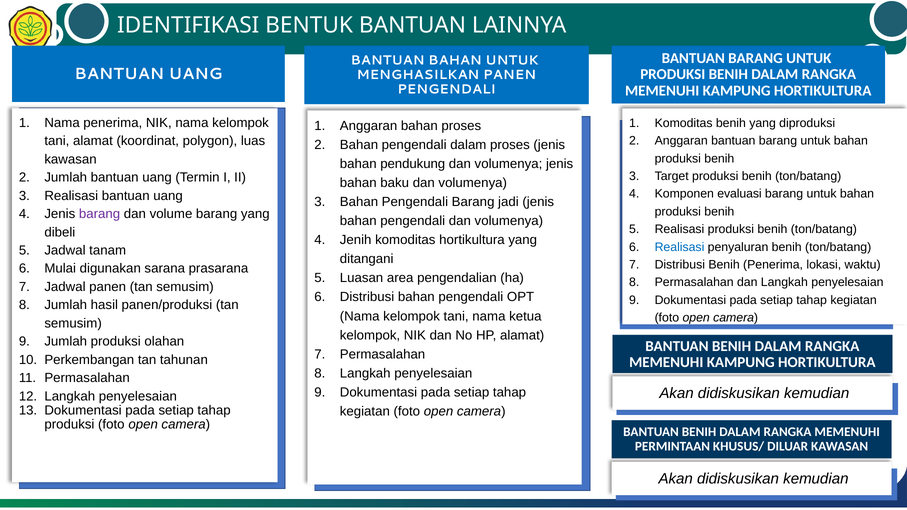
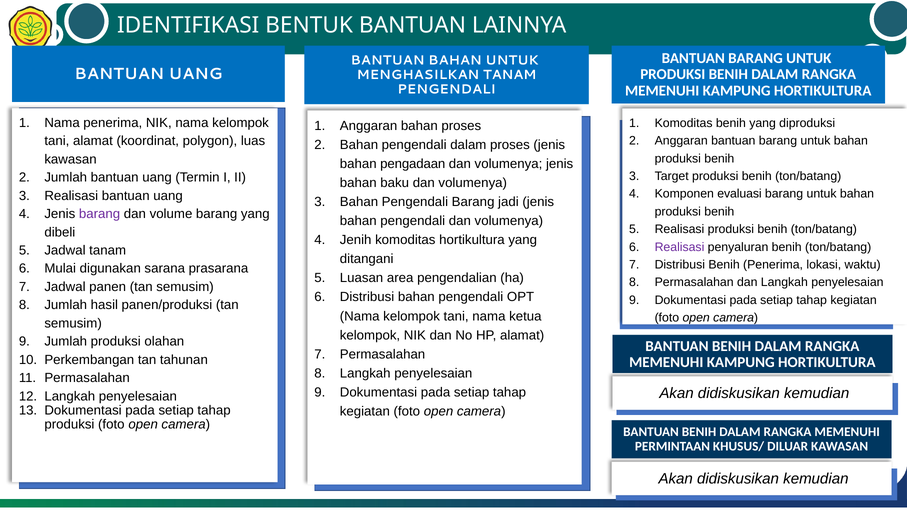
MENGHASILKAN PANEN: PANEN -> TANAM (510, 75)
pendukung: pendukung -> pengadaan (413, 164)
Realisasi colour: blue -> purple (679, 247)
